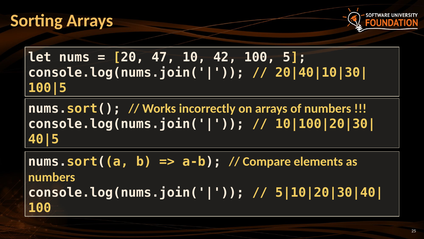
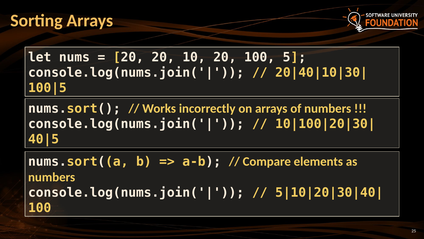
20 47: 47 -> 20 (163, 57)
10 42: 42 -> 20 (225, 57)
